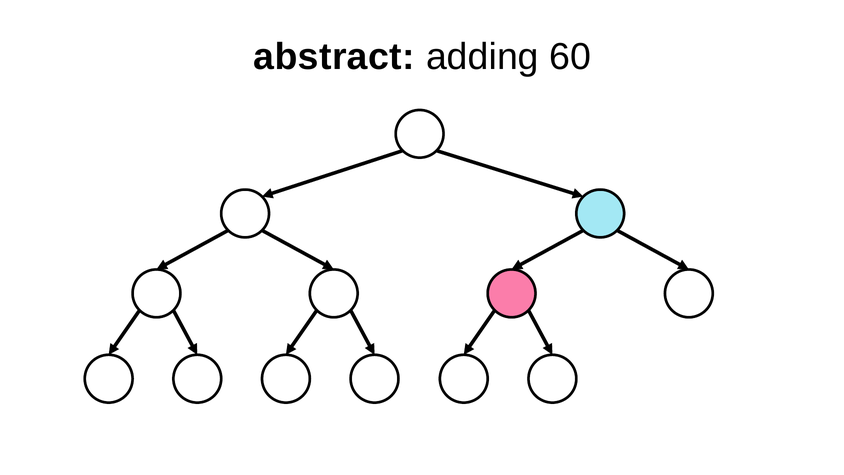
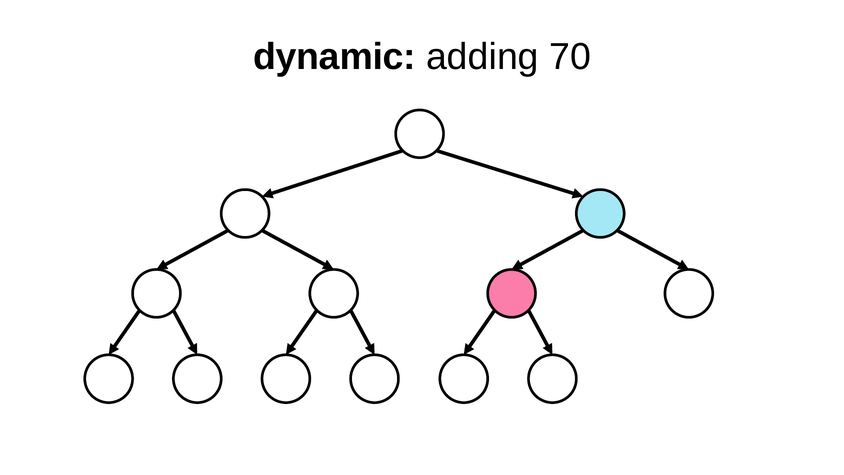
abstract: abstract -> dynamic (334, 57)
60: 60 -> 70 (570, 57)
